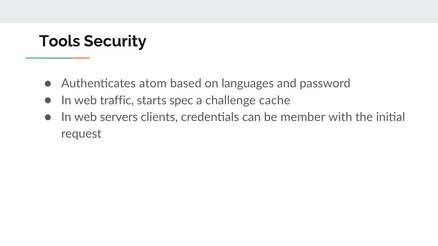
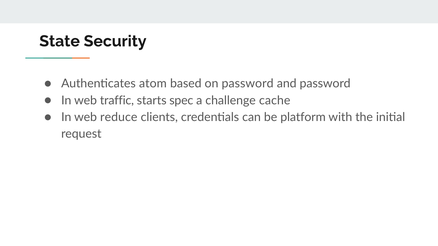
Tools: Tools -> State (60, 41)
on languages: languages -> password (248, 84)
servers: servers -> reduce (119, 117)
member: member -> platform (303, 117)
